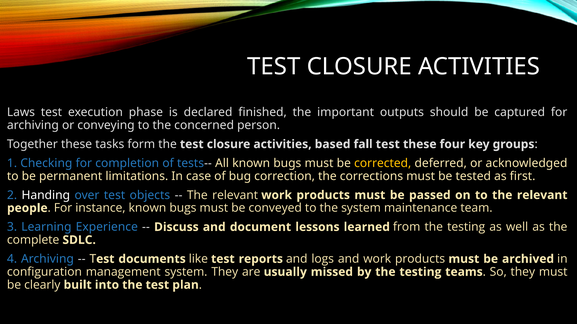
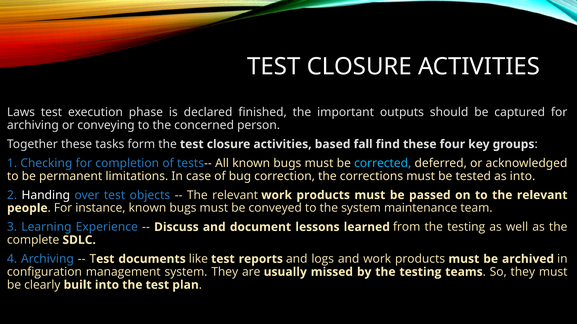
fall test: test -> find (388, 144)
corrected colour: yellow -> light blue (383, 163)
as first: first -> into (523, 176)
